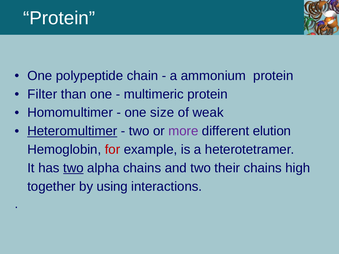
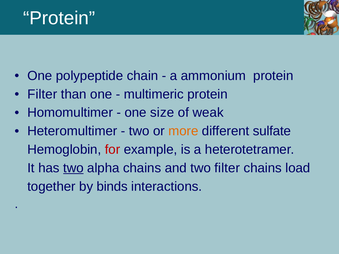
Heteromultimer underline: present -> none (72, 131)
more colour: purple -> orange (183, 131)
elution: elution -> sulfate (272, 131)
two their: their -> filter (227, 168)
high: high -> load (298, 168)
using: using -> binds (112, 187)
